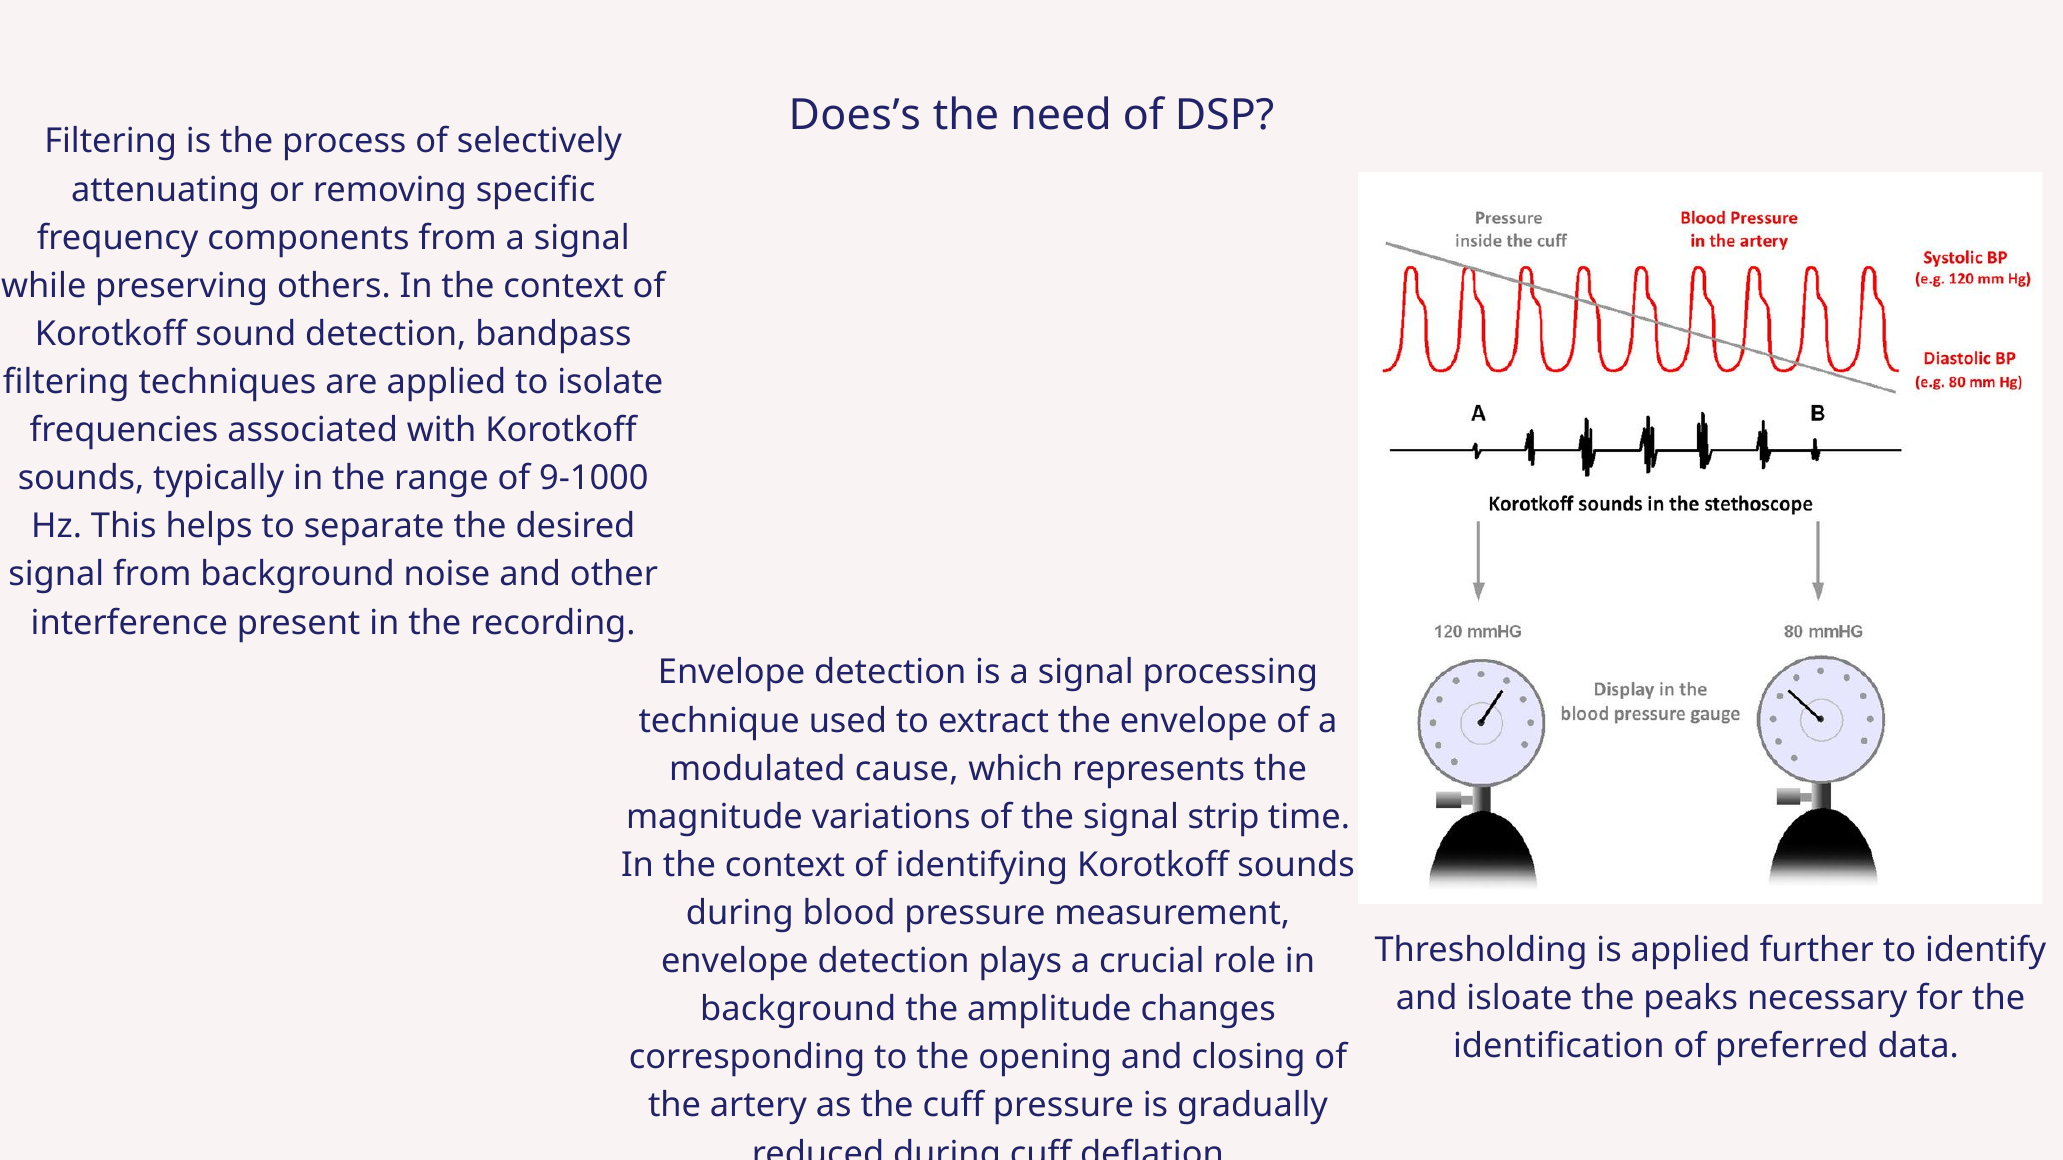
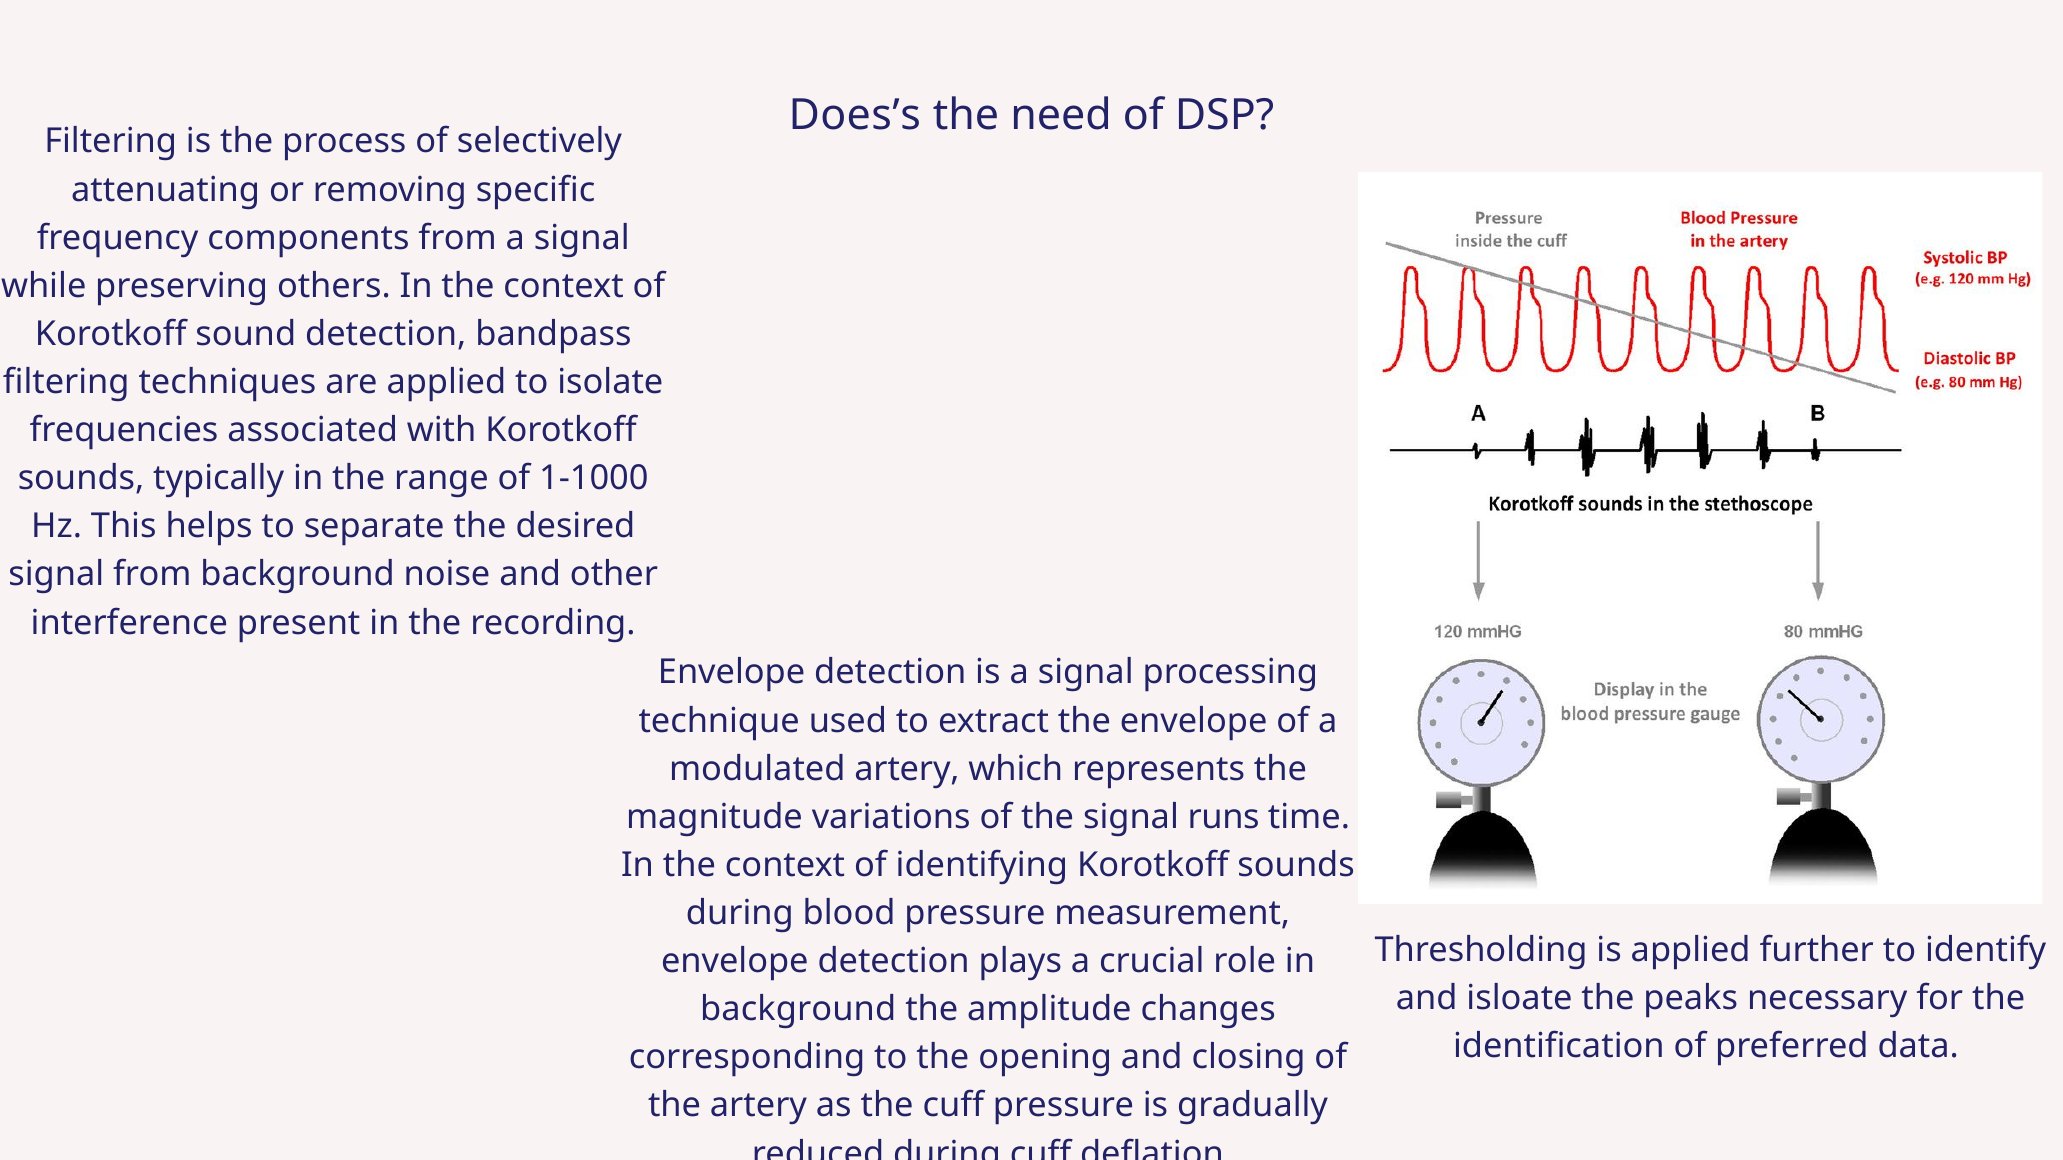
9-1000: 9-1000 -> 1-1000 (594, 479)
modulated cause: cause -> artery (907, 769)
strip: strip -> runs (1224, 817)
